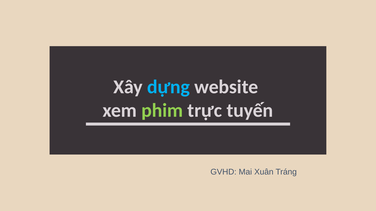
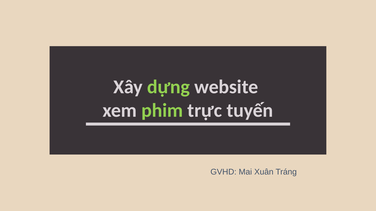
dựng colour: light blue -> light green (169, 87)
